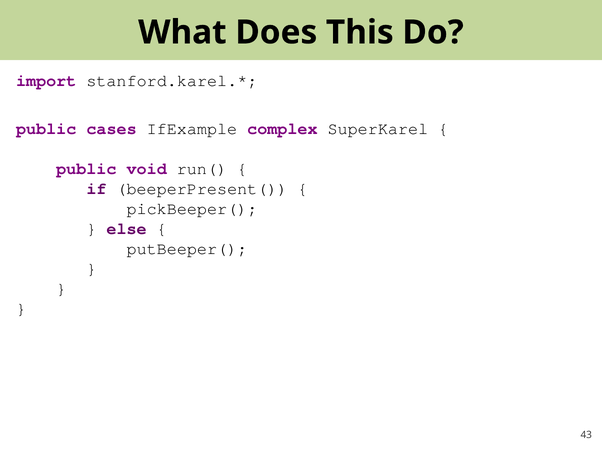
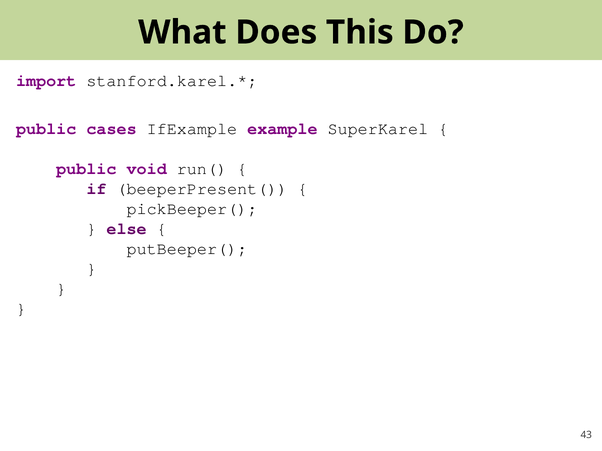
complex: complex -> example (282, 129)
